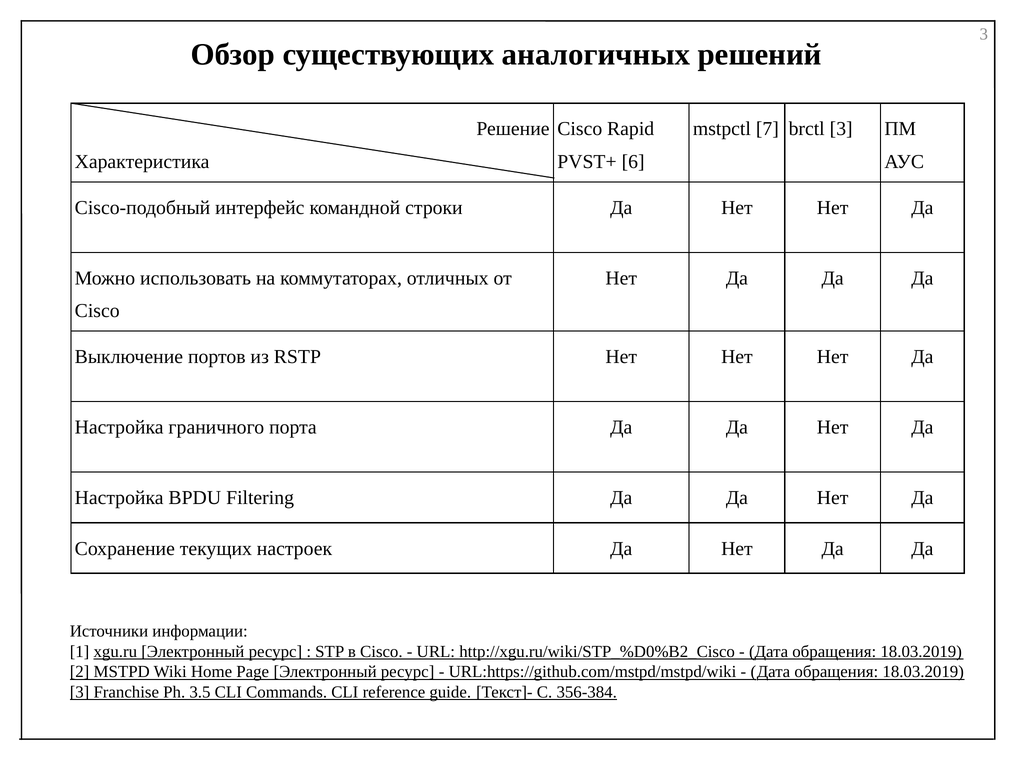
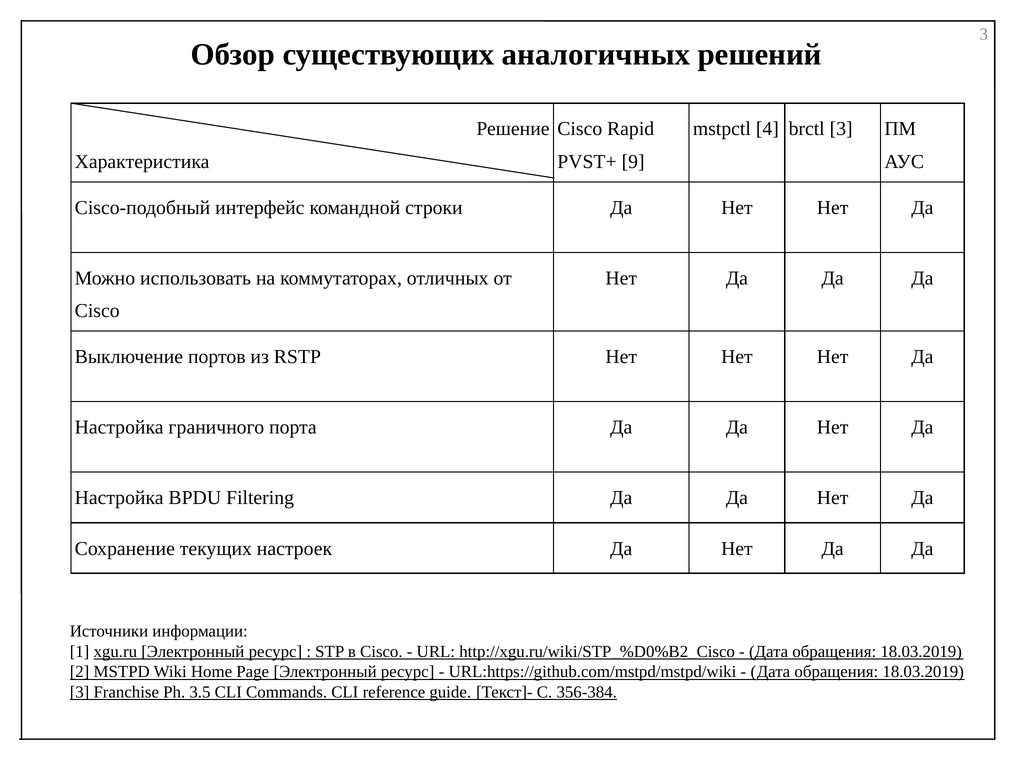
7: 7 -> 4 (767, 129)
6: 6 -> 9 (633, 162)
